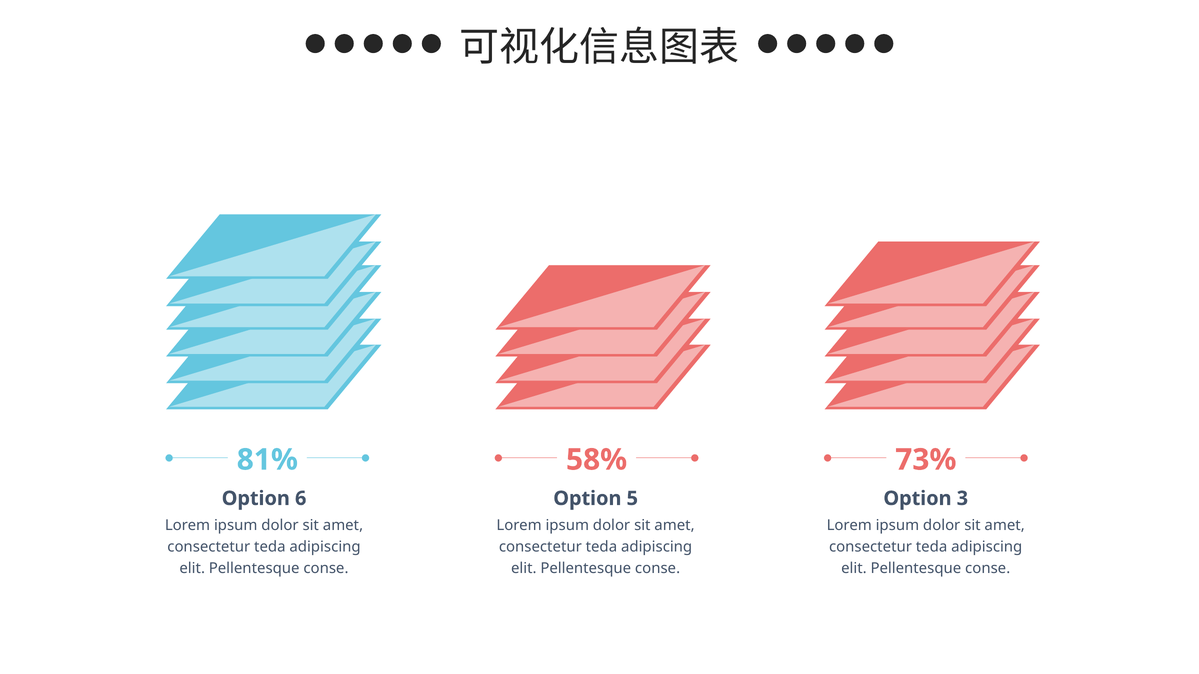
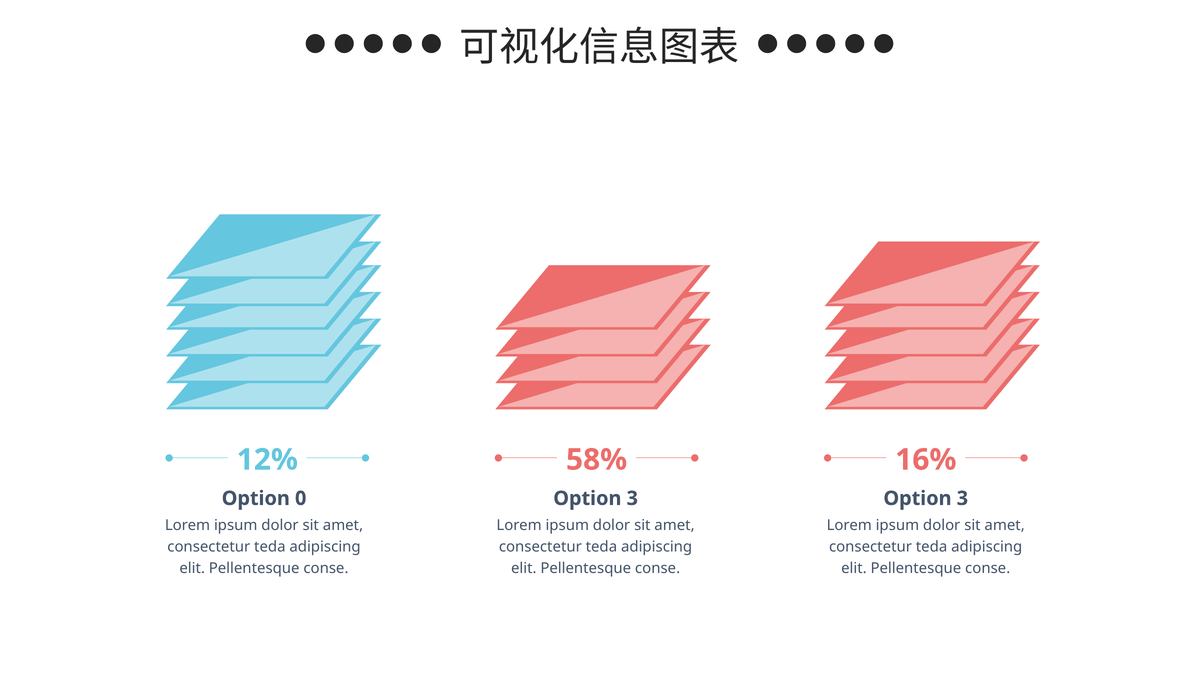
81%: 81% -> 12% (267, 460)
73%: 73% -> 16% (926, 460)
6: 6 -> 0 (301, 499)
5: 5 -> 3 (632, 499)
